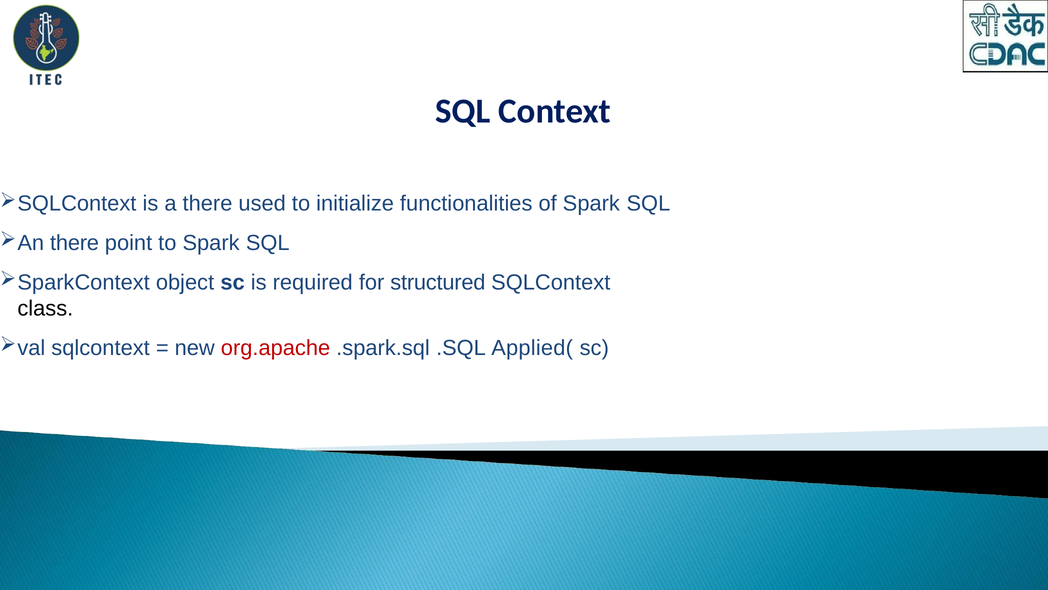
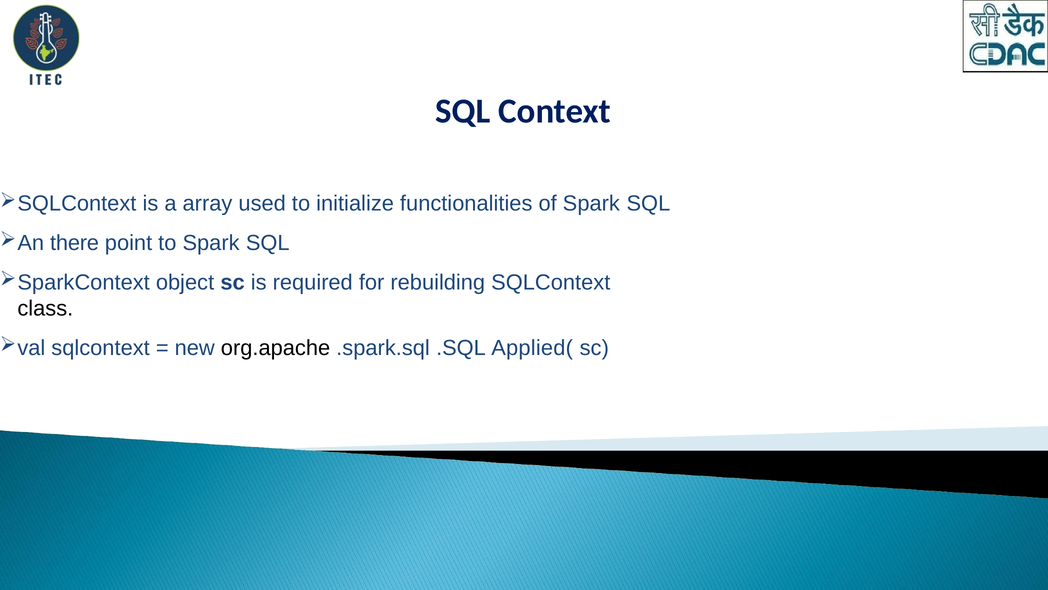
a there: there -> array (207, 204)
structured: structured -> rebuilding (438, 282)
org.apache colour: red -> black (276, 348)
